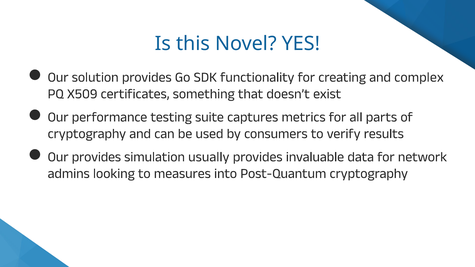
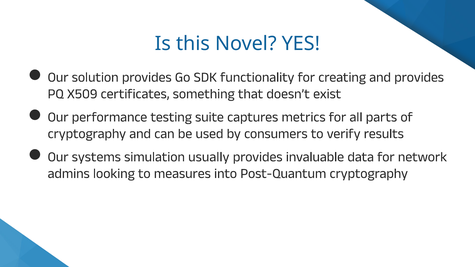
and complex: complex -> provides (419, 77)
Our provides: provides -> systems (96, 157)
